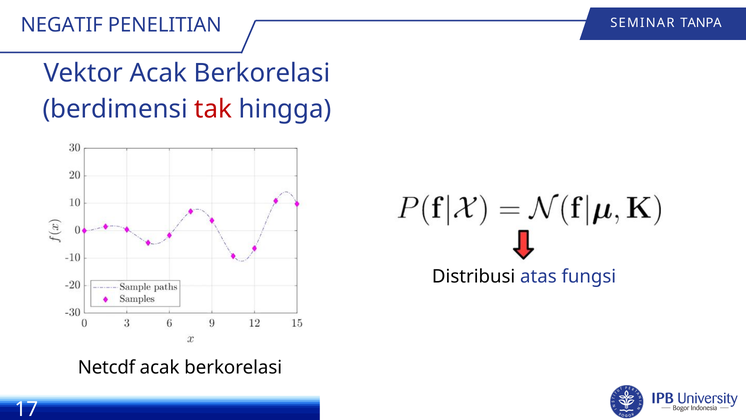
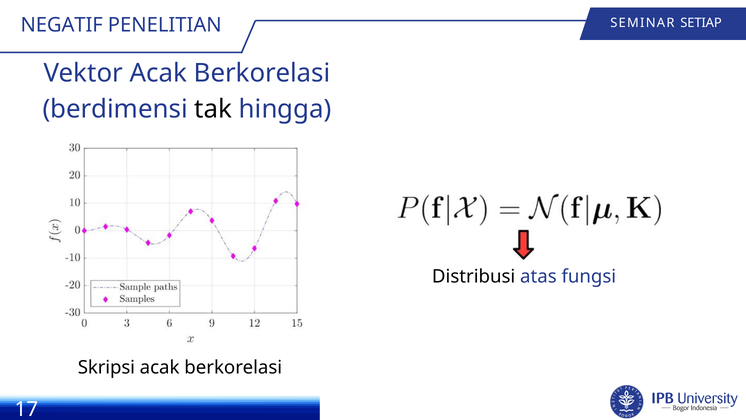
TANPA: TANPA -> SETIAP (701, 23)
tak colour: red -> black (213, 109)
Netcdf: Netcdf -> Skripsi (106, 367)
